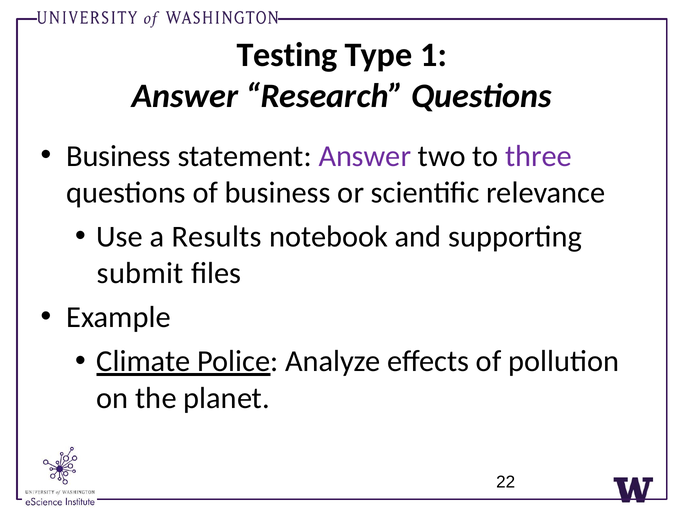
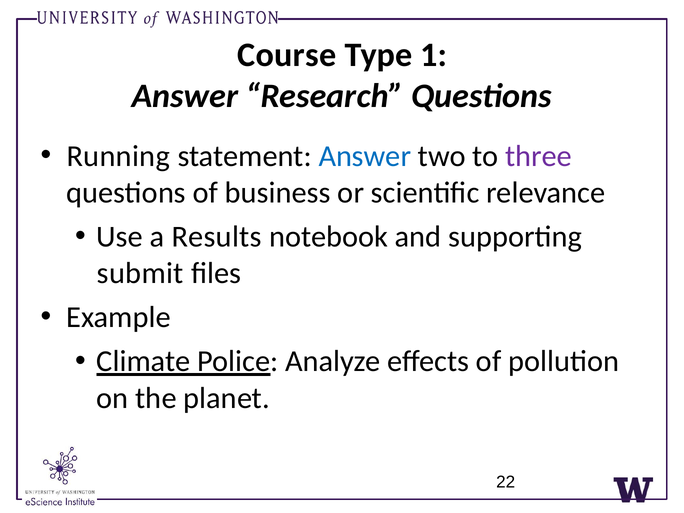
Testing: Testing -> Course (287, 55)
Business: Business -> Running (118, 156)
Answer colour: purple -> blue (365, 156)
